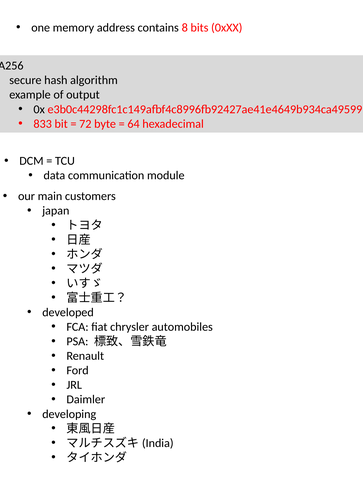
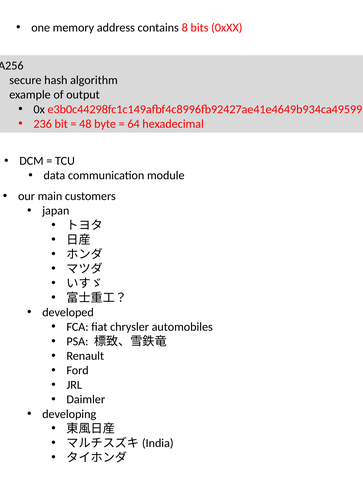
833: 833 -> 236 (43, 124)
72: 72 -> 48 (85, 124)
